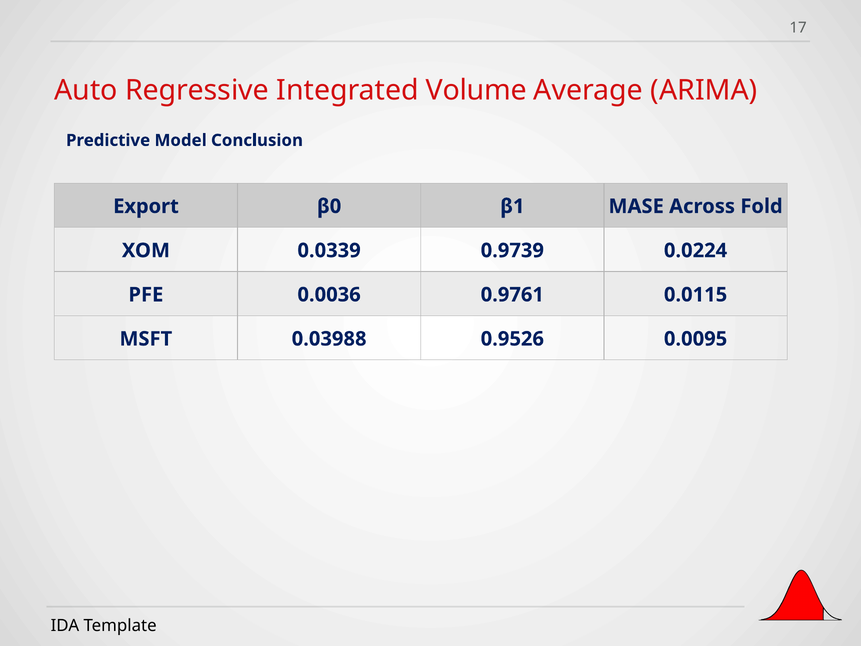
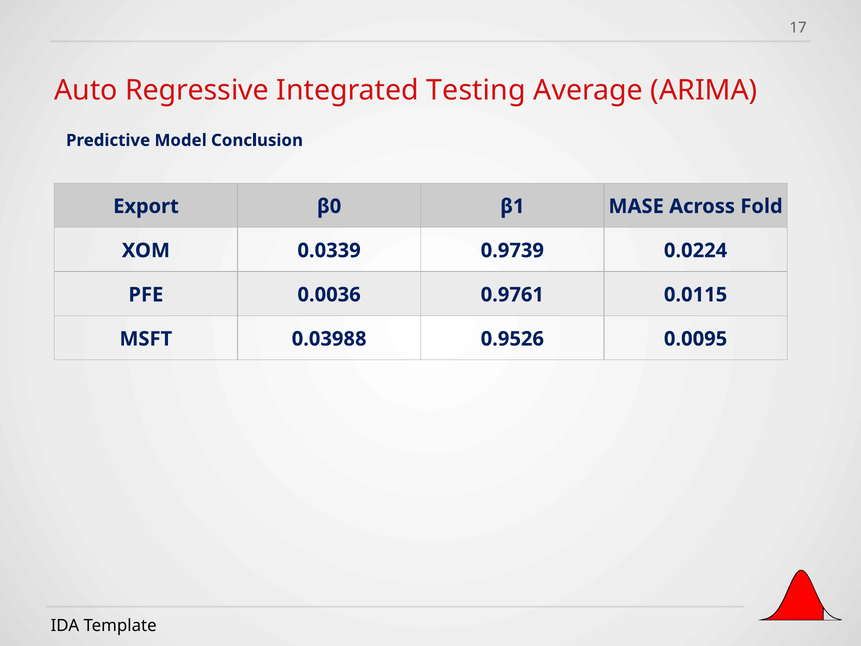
Volume: Volume -> Testing (476, 90)
